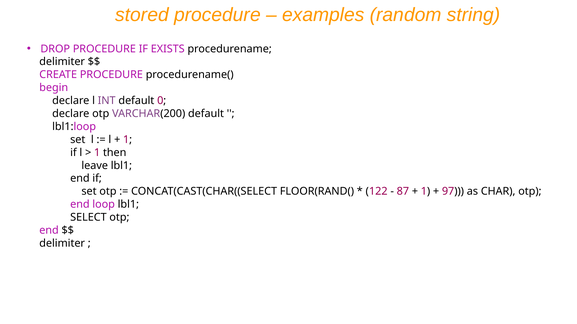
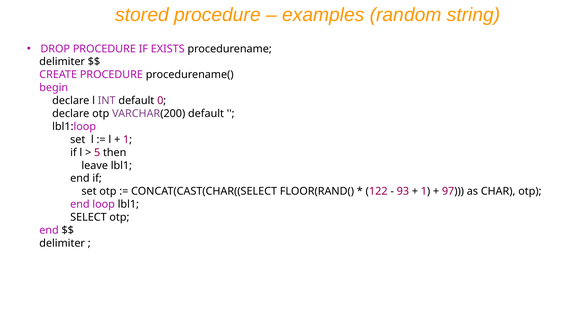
1: 1 -> 5 (97, 153)
87: 87 -> 93 (403, 192)
